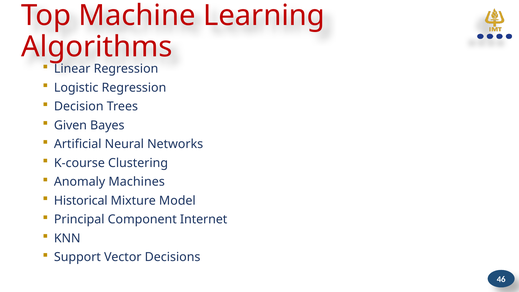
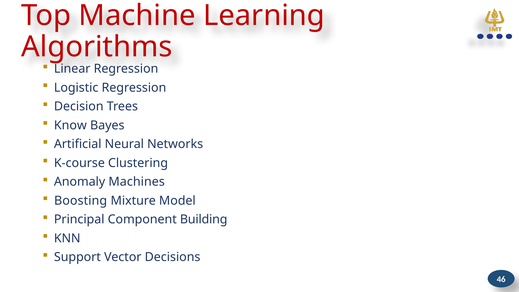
Given: Given -> Know (70, 125)
Historical: Historical -> Boosting (81, 201)
Internet: Internet -> Building (204, 219)
